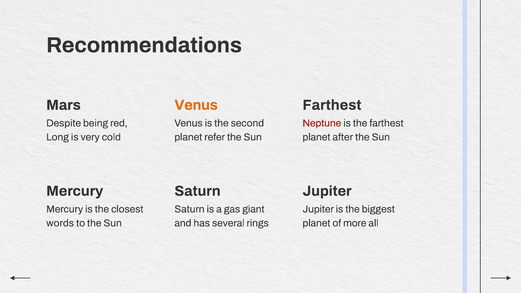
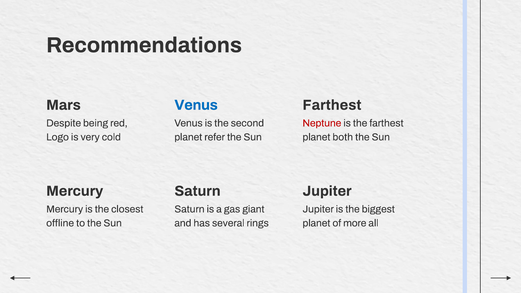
Venus colour: orange -> blue (196, 105)
Long: Long -> Logo (58, 137)
after: after -> both (343, 137)
words: words -> offline (60, 223)
